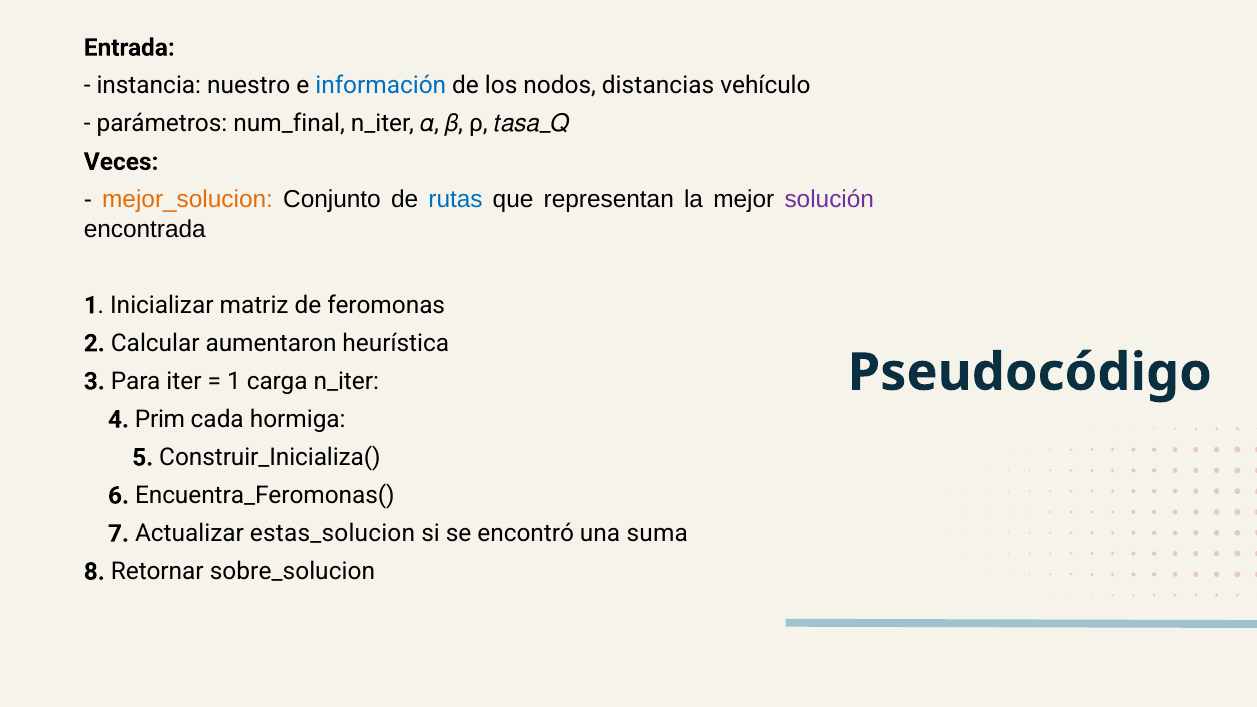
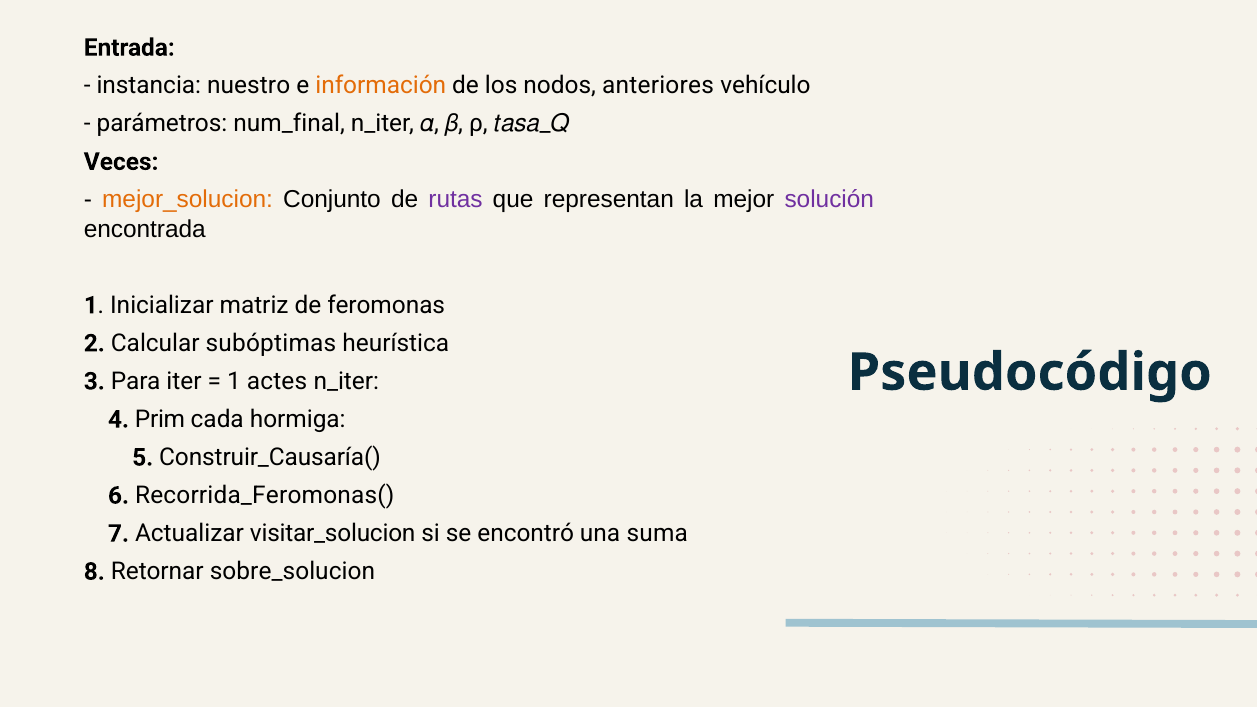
información colour: blue -> orange (381, 86)
distancias: distancias -> anteriores (658, 86)
rutas colour: blue -> purple (455, 200)
aumentaron: aumentaron -> subóptimas (271, 343)
carga: carga -> actes (277, 381)
Construir_Inicializa(: Construir_Inicializa( -> Construir_Causaría( (270, 458)
Encuentra_Feromonas(: Encuentra_Feromonas( -> Recorrida_Feromonas( (265, 496)
estas_solucion: estas_solucion -> visitar_solucion (333, 534)
